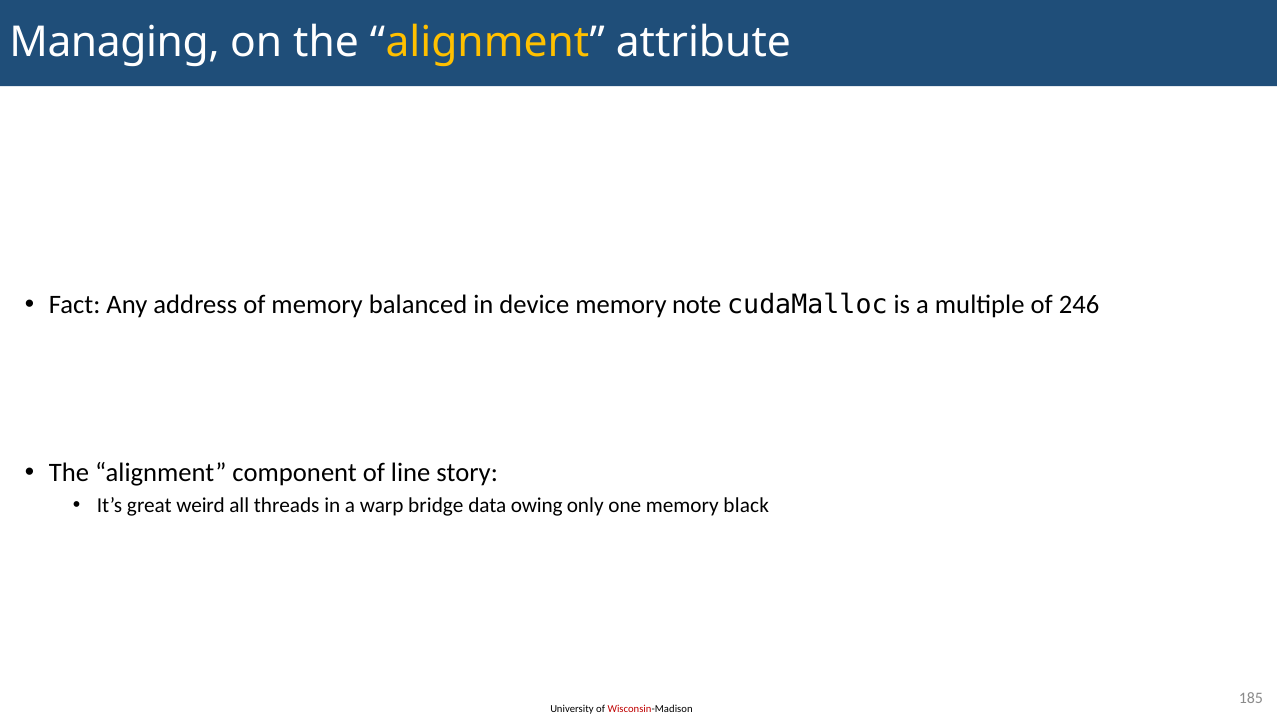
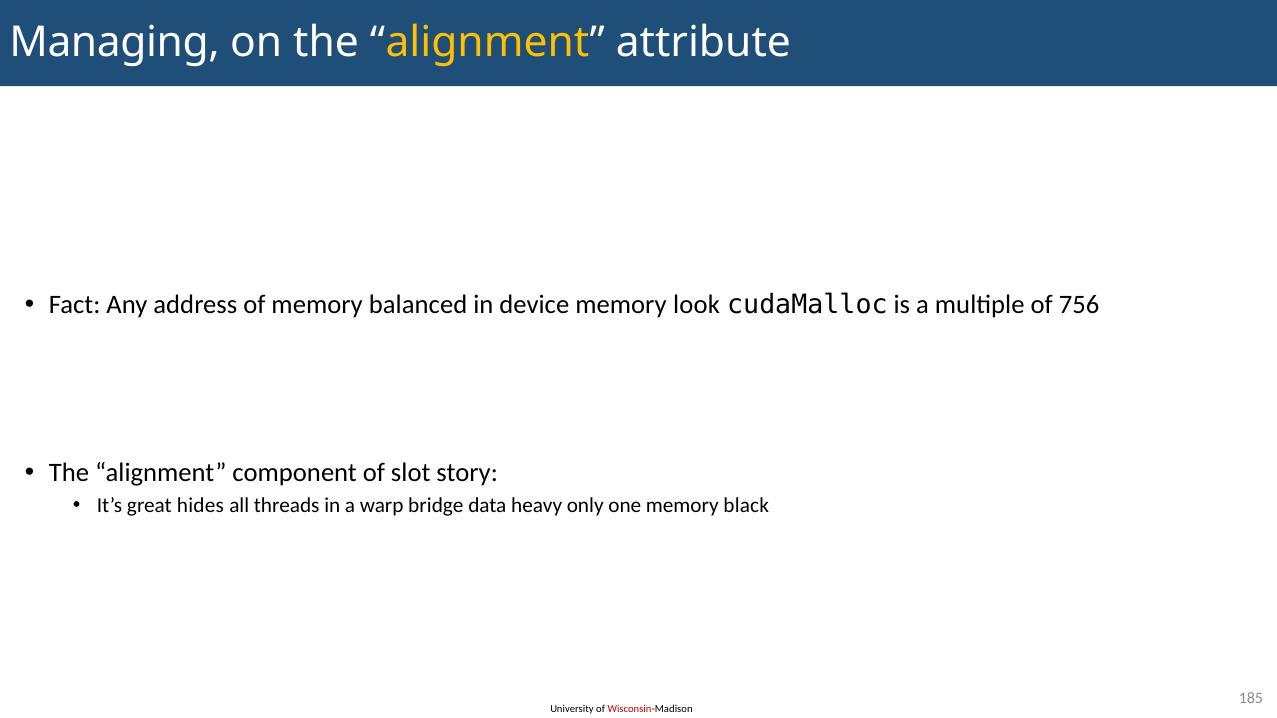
note: note -> look (697, 305)
246: 246 -> 756 (1079, 305)
line: line -> slot (411, 473)
weird: weird -> hides (200, 506)
owing: owing -> heavy (537, 506)
